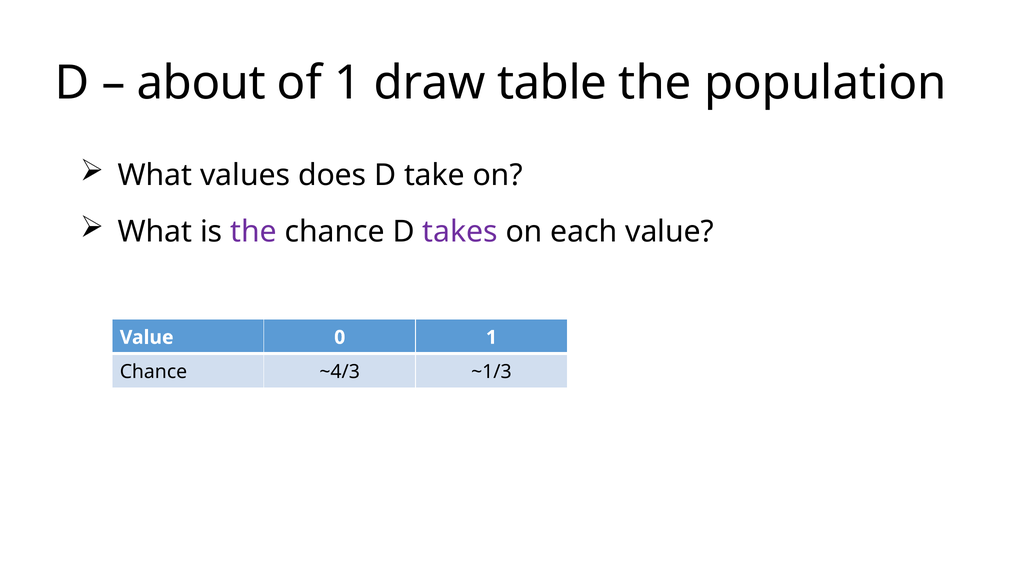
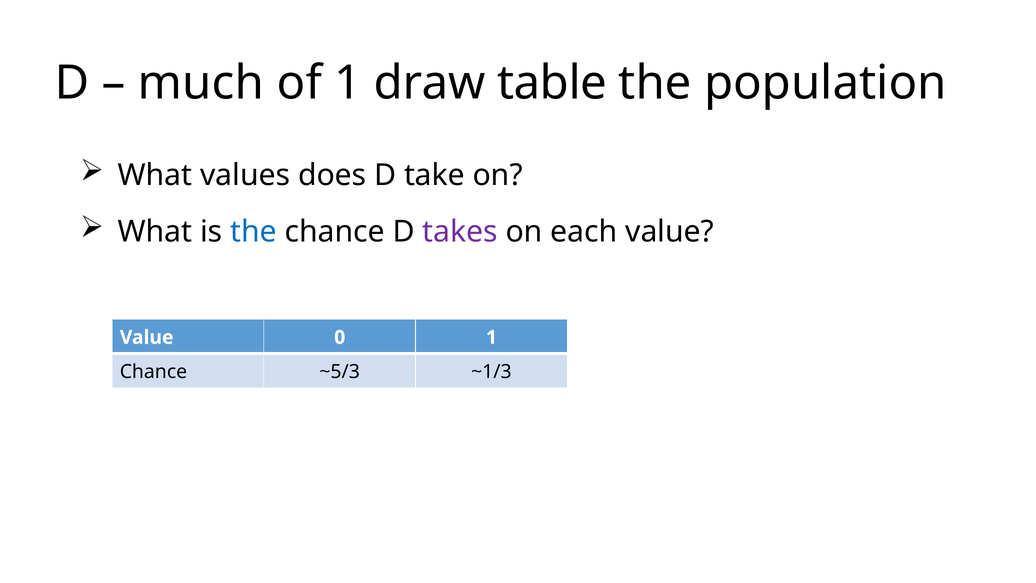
about: about -> much (201, 83)
the colour: purple -> blue (253, 232)
~4/3: ~4/3 -> ~5/3 (340, 372)
